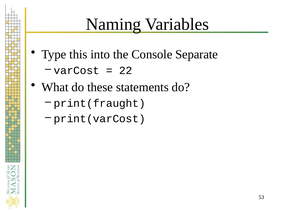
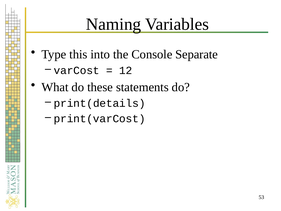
22: 22 -> 12 (126, 70)
print(fraught: print(fraught -> print(details (100, 103)
